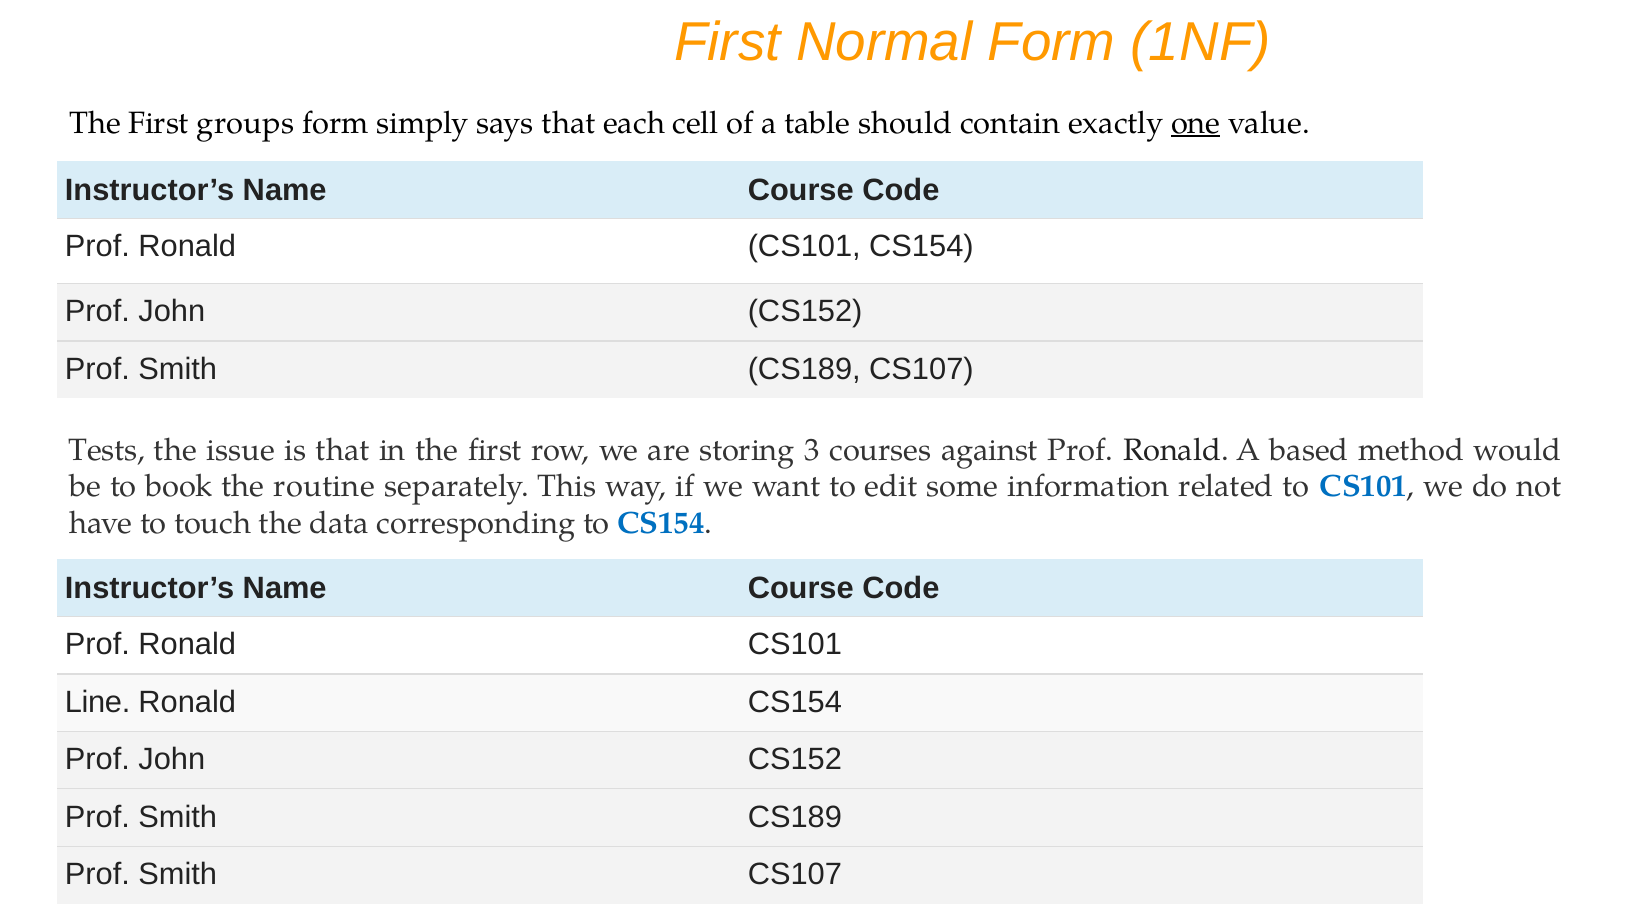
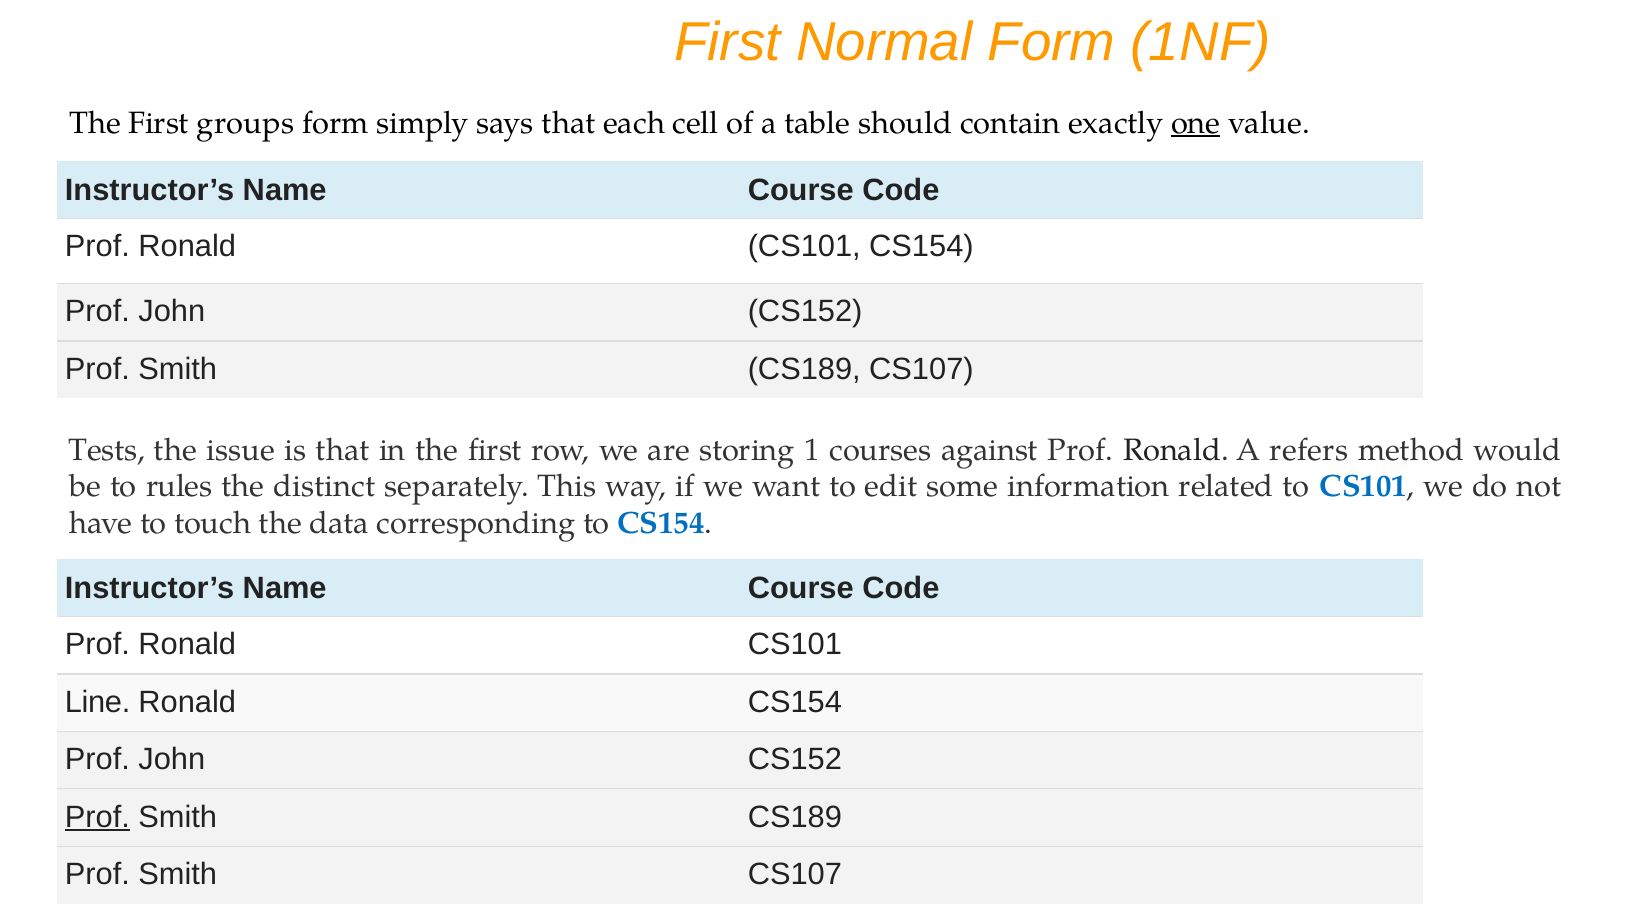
3: 3 -> 1 (812, 450)
based: based -> refers (1309, 450)
book: book -> rules (179, 487)
routine: routine -> distinct (325, 487)
Prof underline: none -> present (97, 817)
